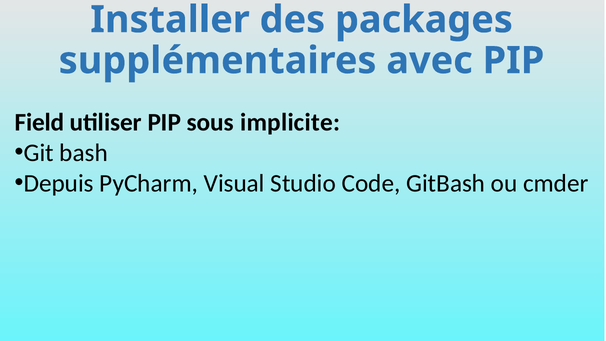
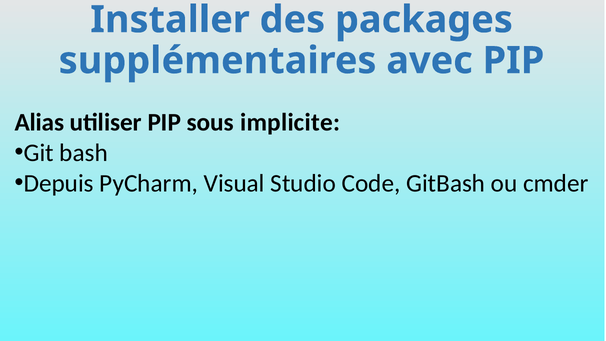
Field: Field -> Alias (39, 123)
